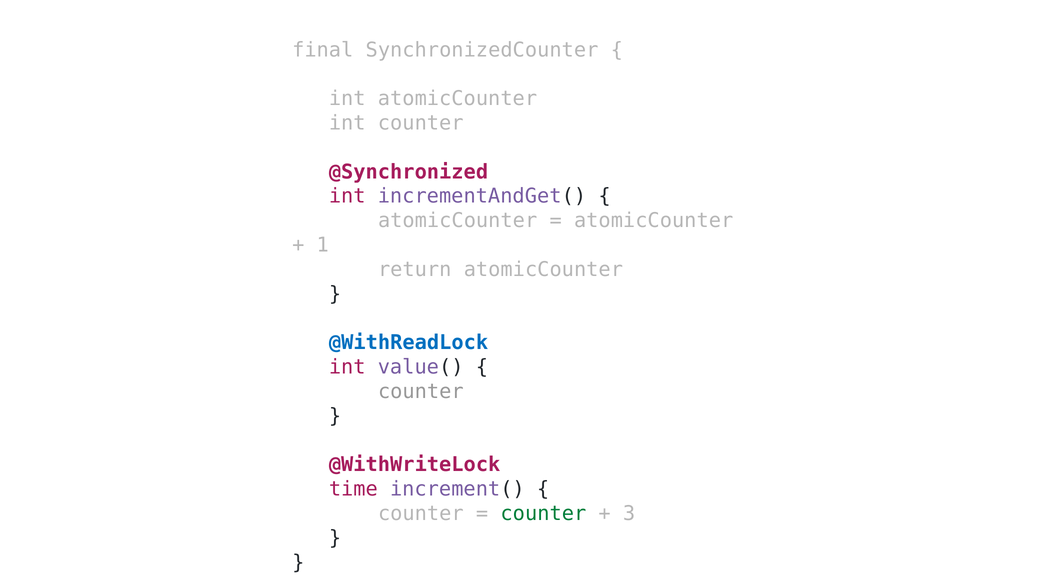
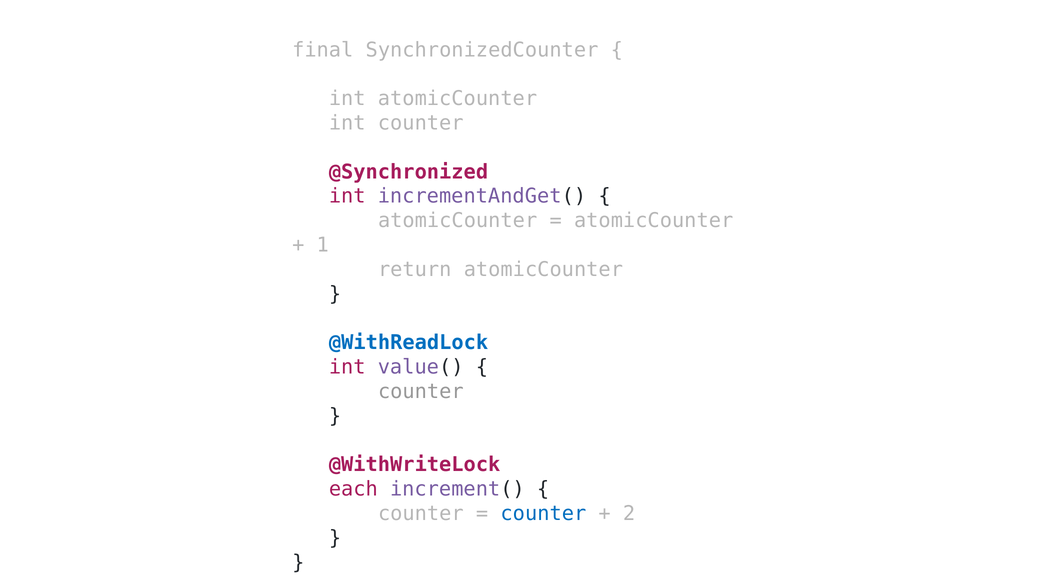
time: time -> each (353, 489)
counter colour: green -> blue (543, 513)
3: 3 -> 2 (629, 513)
